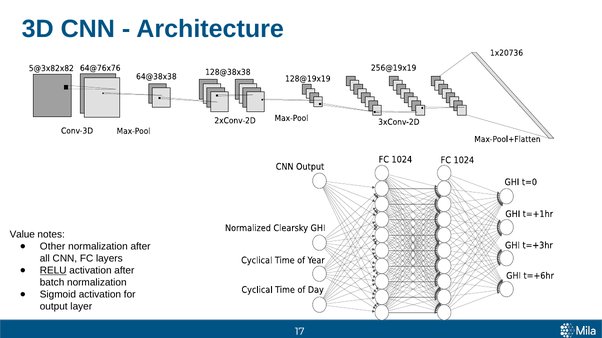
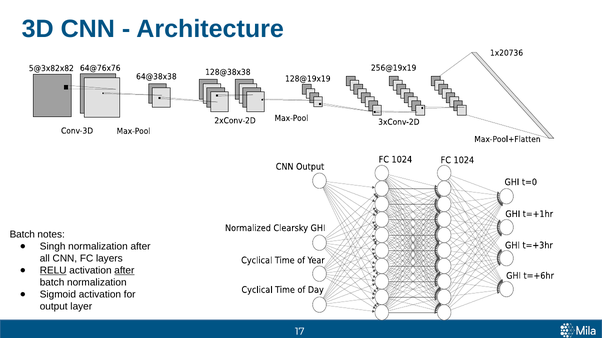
Value: Value -> Batch (22, 235)
Other: Other -> Singh (53, 247)
after underline: none -> present (124, 271)
